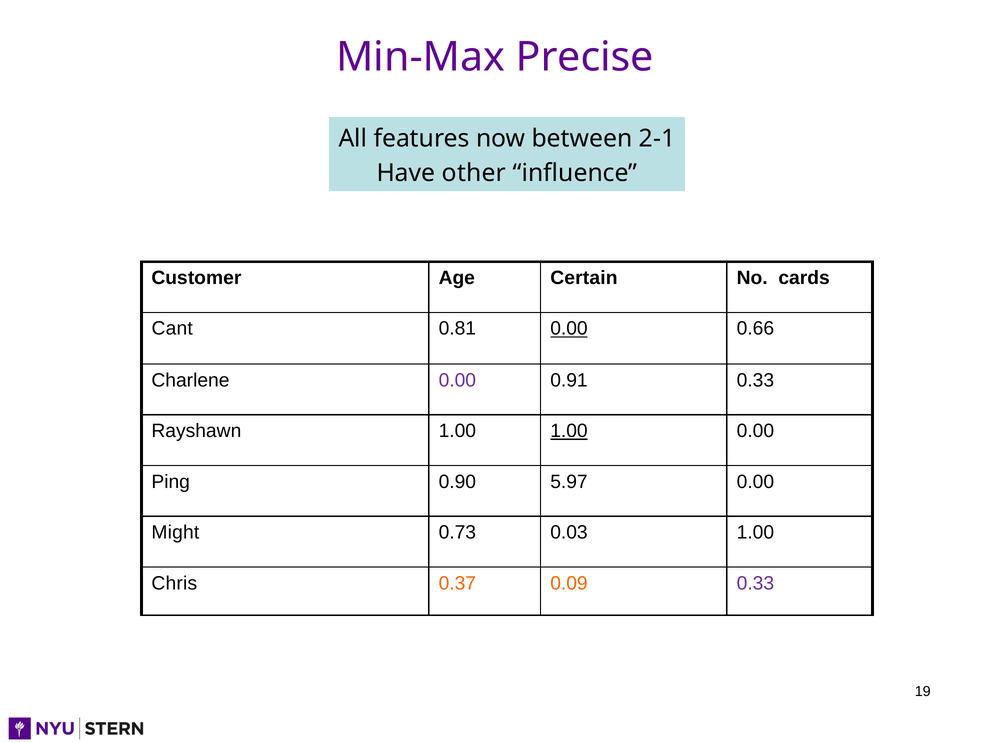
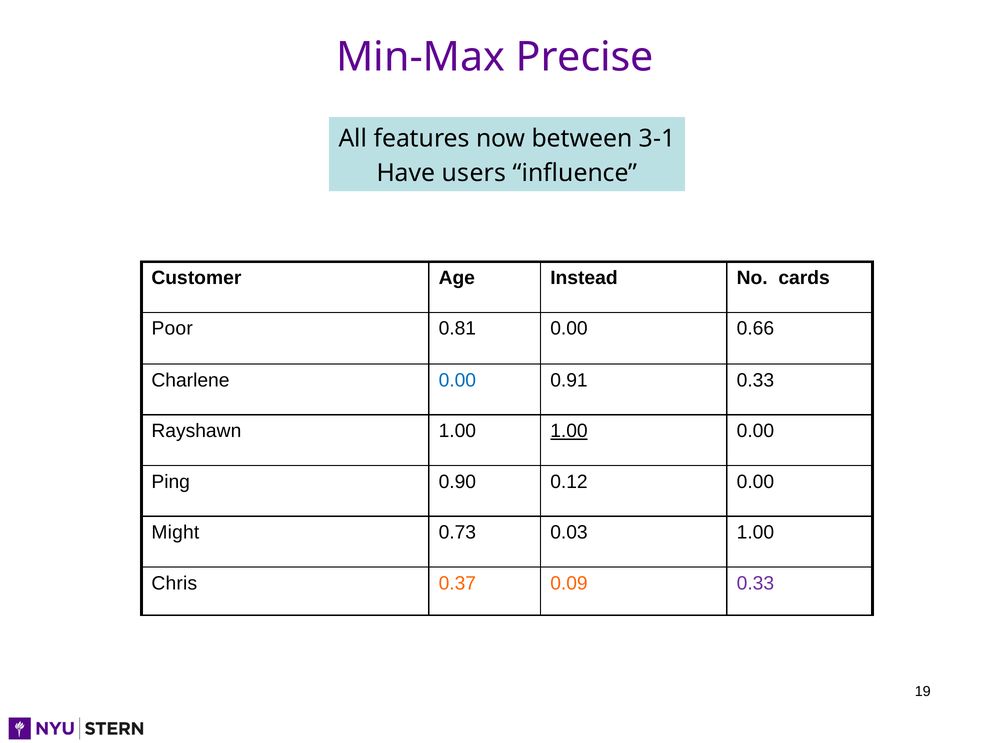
2-1: 2-1 -> 3-1 (657, 139)
other: other -> users (474, 173)
Certain: Certain -> Instead (584, 278)
Cant: Cant -> Poor (172, 328)
0.00 underline: present -> none (569, 328)
0.00 colour: purple -> blue (457, 380)
5.97: 5.97 -> 0.12 (569, 481)
